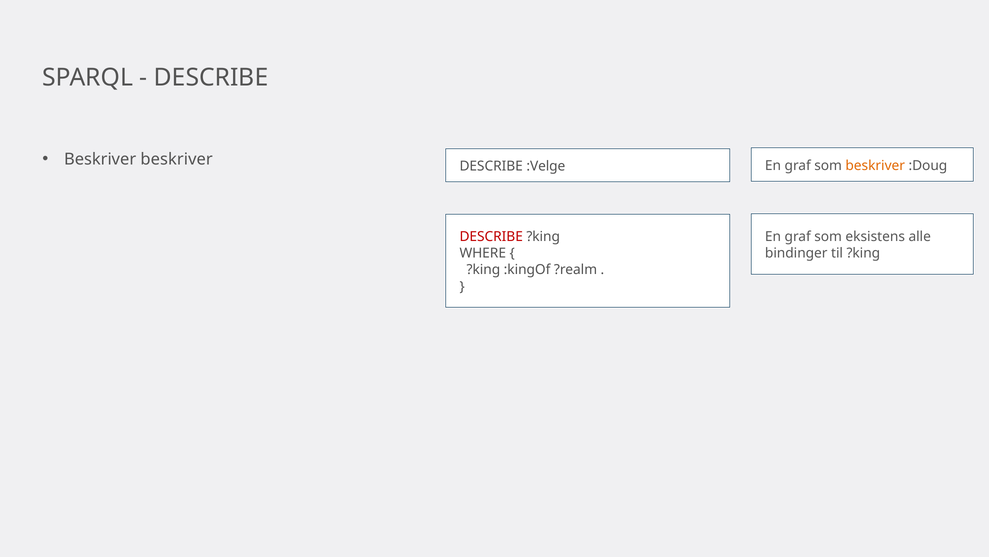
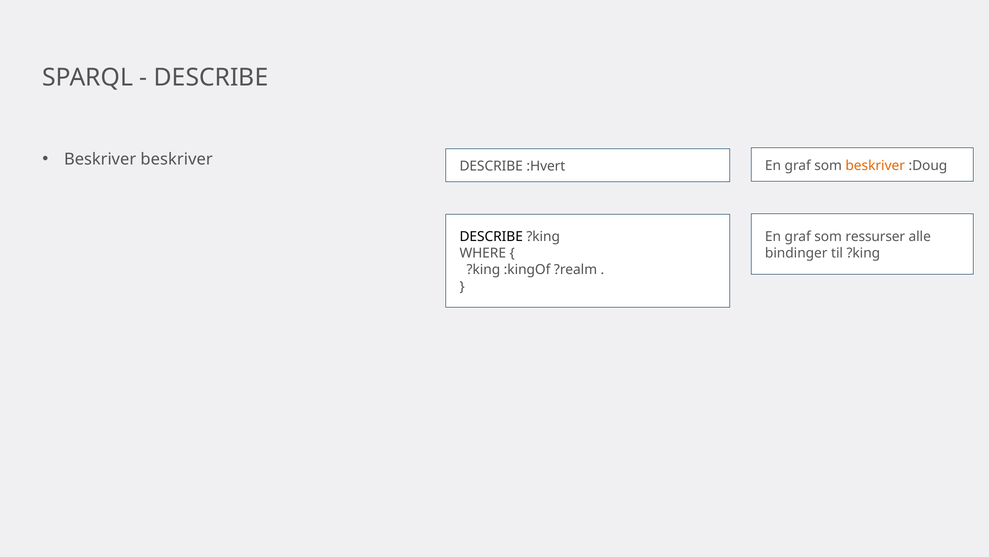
:Velge: :Velge -> :Hvert (546, 166)
eksistens: eksistens -> ressurser (875, 236)
DESCRIBE colour: red -> black (491, 237)
